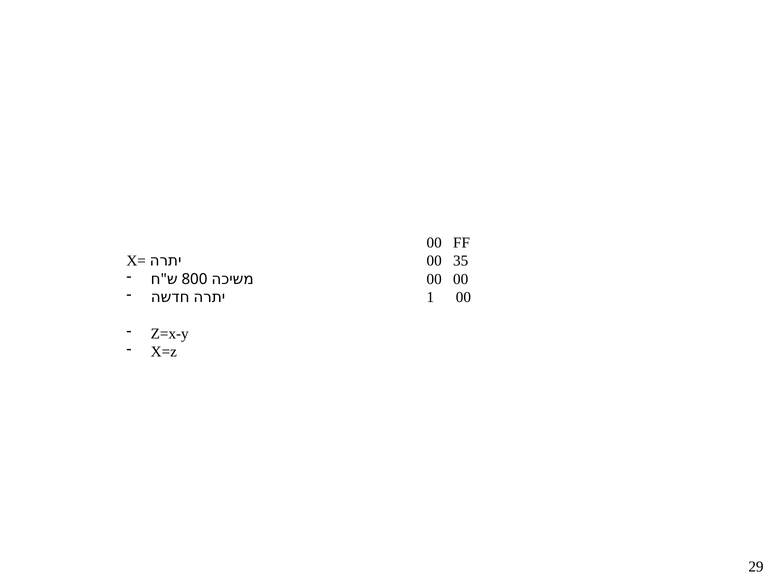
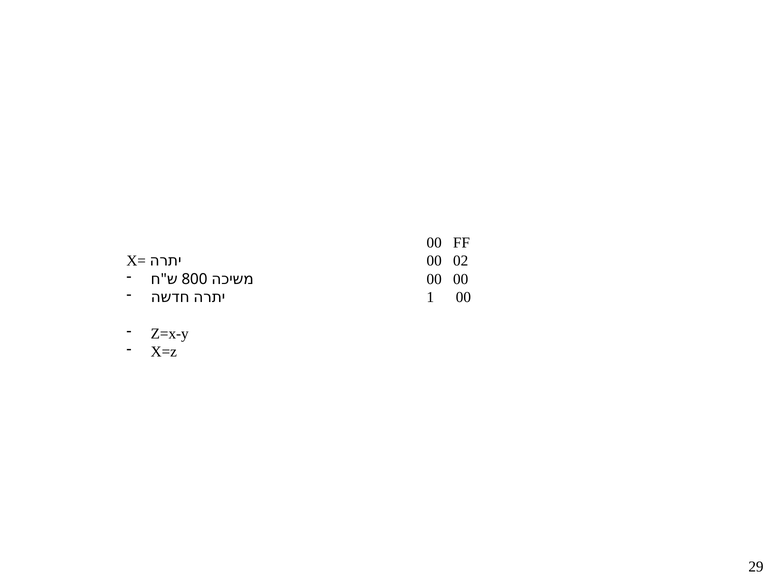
35: 35 -> 02 (461, 261)
